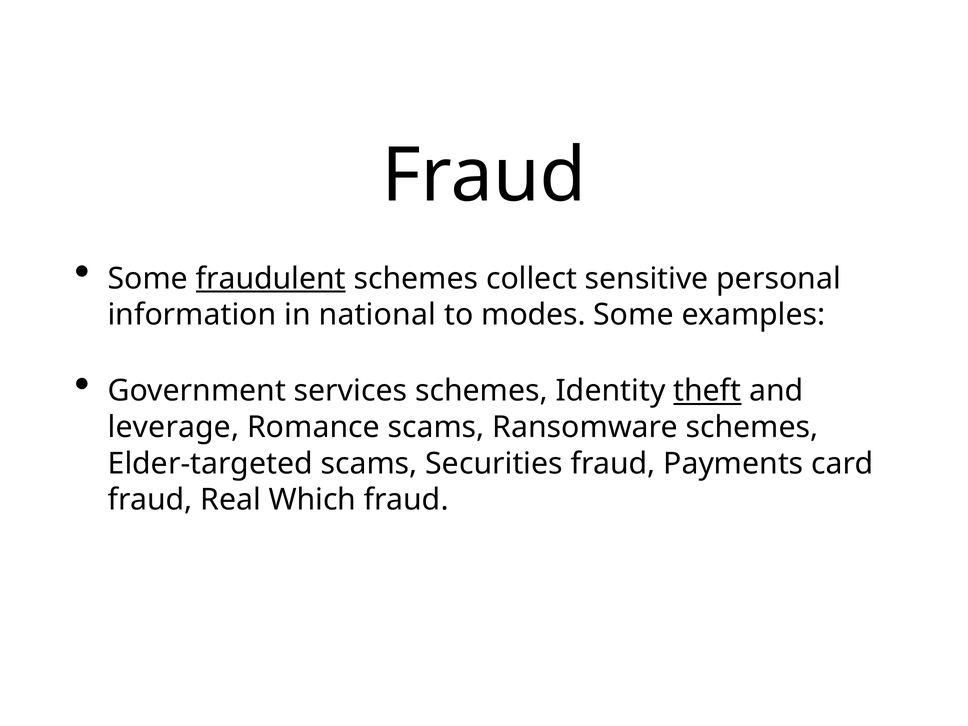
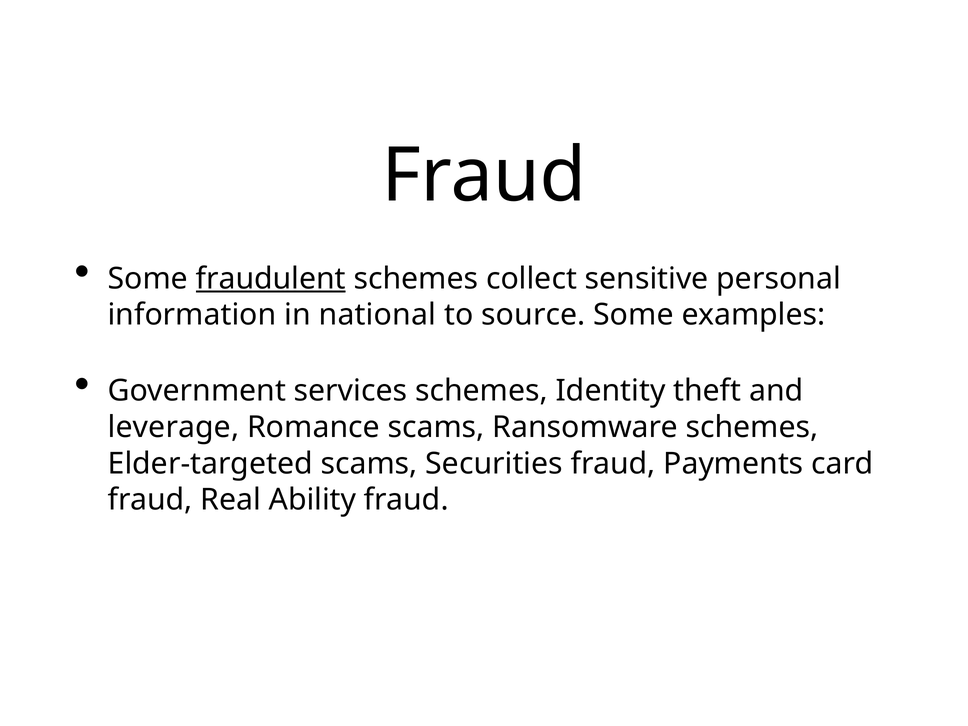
modes: modes -> source (533, 315)
theft underline: present -> none (707, 391)
Which: Which -> Ability (312, 500)
